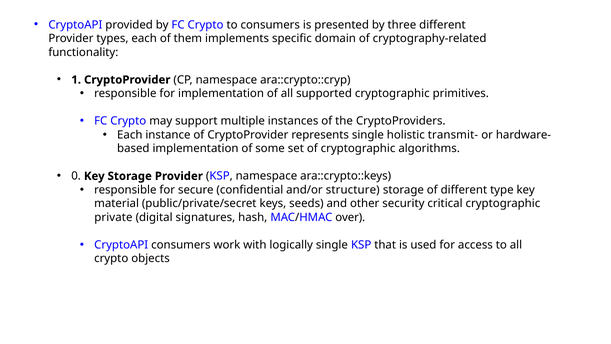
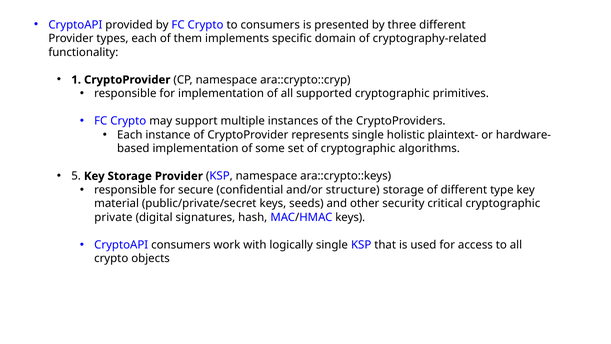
transmit-: transmit- -> plaintext- (453, 135)
0: 0 -> 5 (76, 176)
MAC/HMAC over: over -> keys (350, 217)
